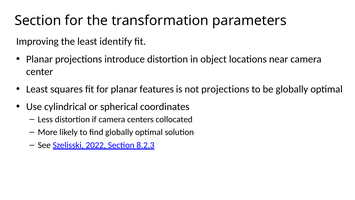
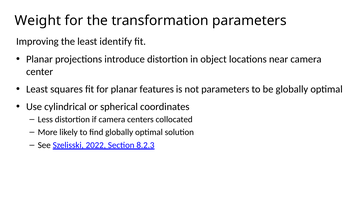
Section: Section -> Weight (38, 20)
not projections: projections -> parameters (225, 89)
